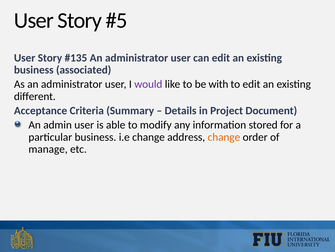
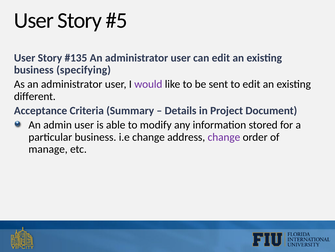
associated: associated -> specifying (84, 70)
with: with -> sent (218, 84)
change colour: orange -> purple (224, 137)
